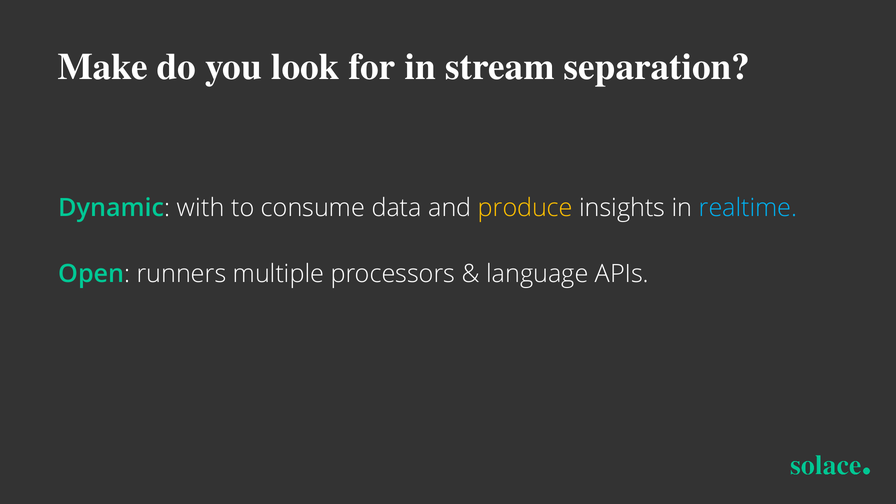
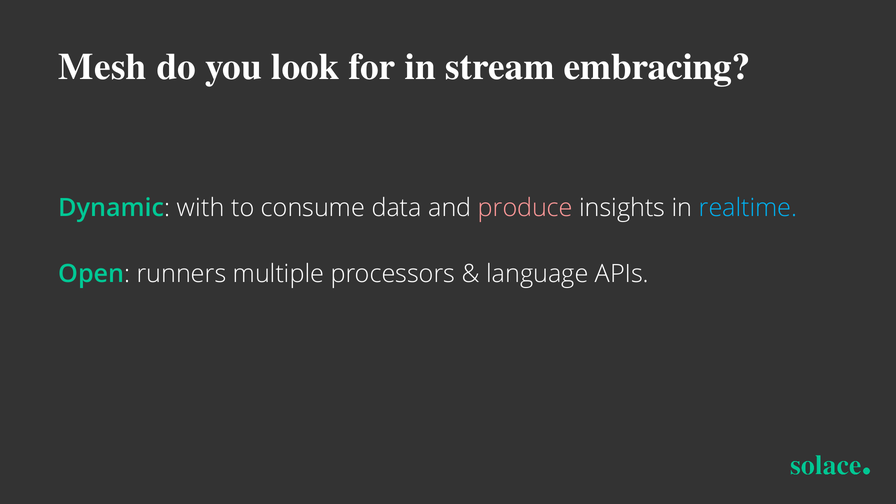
Make: Make -> Mesh (103, 67)
separation: separation -> embracing (657, 67)
produce colour: yellow -> pink (525, 208)
